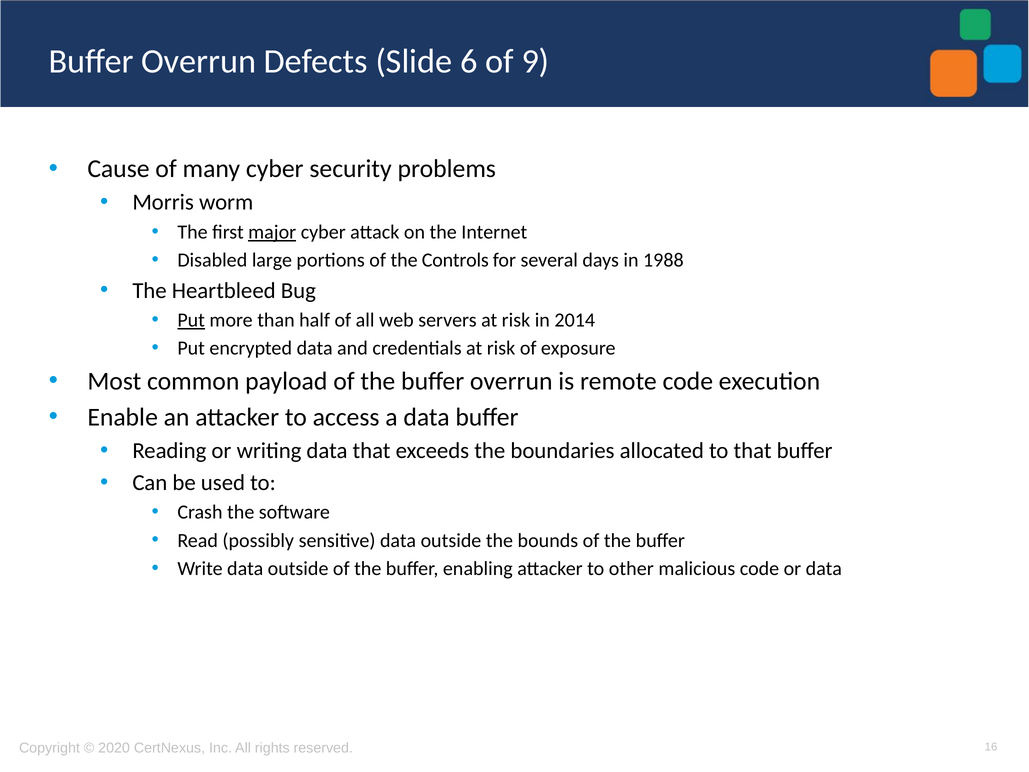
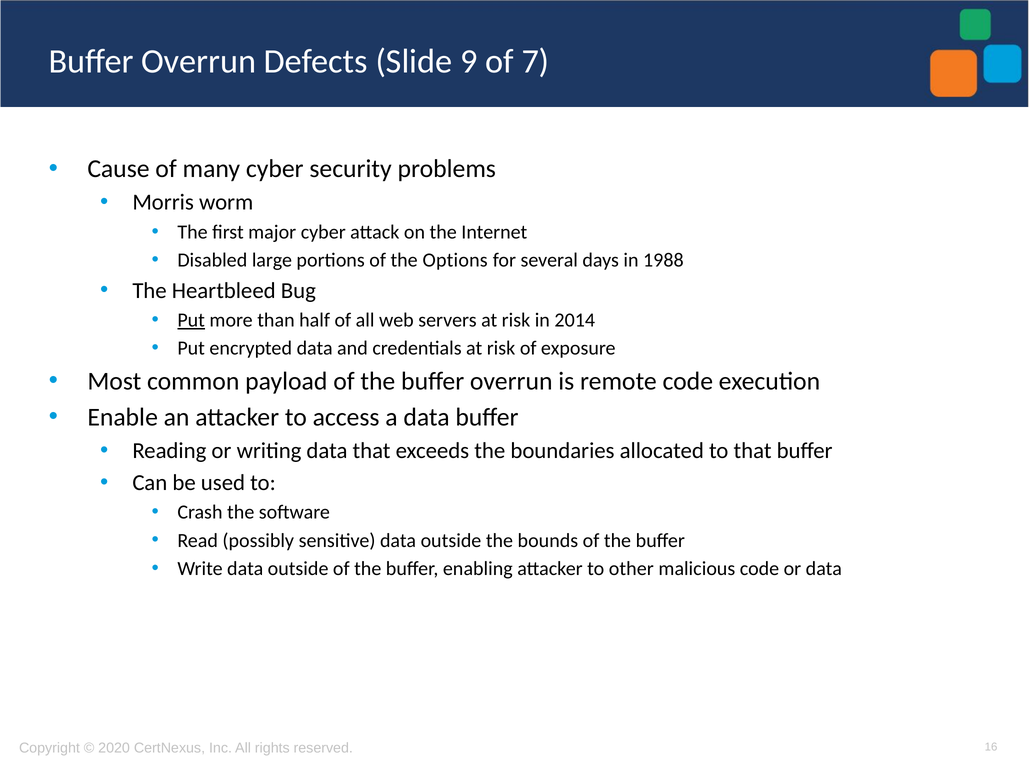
6: 6 -> 9 (469, 61)
9: 9 -> 7 (535, 61)
major underline: present -> none (272, 232)
Controls: Controls -> Options (455, 260)
